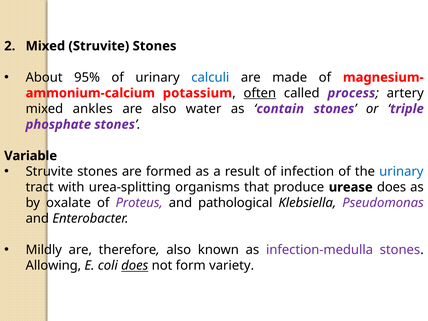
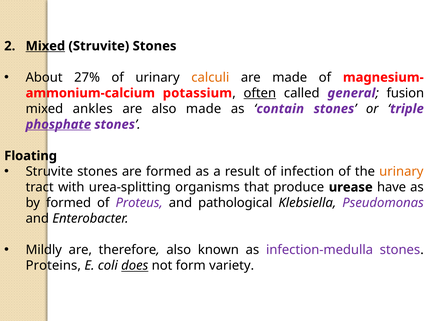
Mixed underline: none -> present (45, 46)
95%: 95% -> 27% (87, 77)
calculi colour: blue -> orange (210, 77)
process: process -> general (351, 93)
artery: artery -> fusion (405, 93)
also water: water -> made (204, 109)
phosphate underline: none -> present (58, 124)
Variable: Variable -> Floating (31, 156)
urinary colour: blue -> orange (401, 172)
urease does: does -> have (392, 187)
by oxalate: oxalate -> formed (69, 203)
Allowing: Allowing -> Proteins (53, 266)
